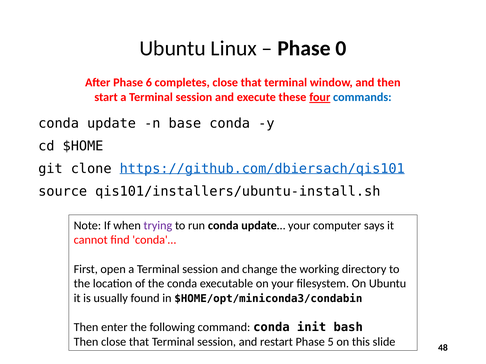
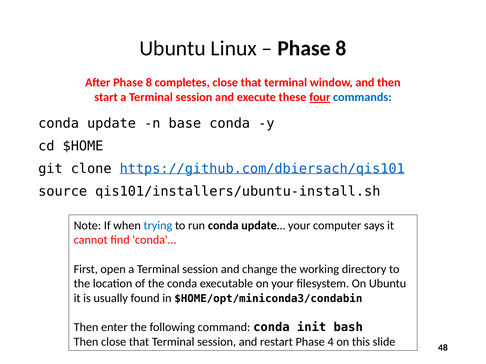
0: 0 -> 8 (341, 49)
After Phase 6: 6 -> 8 (149, 83)
trying colour: purple -> blue (158, 226)
5: 5 -> 4 (331, 342)
